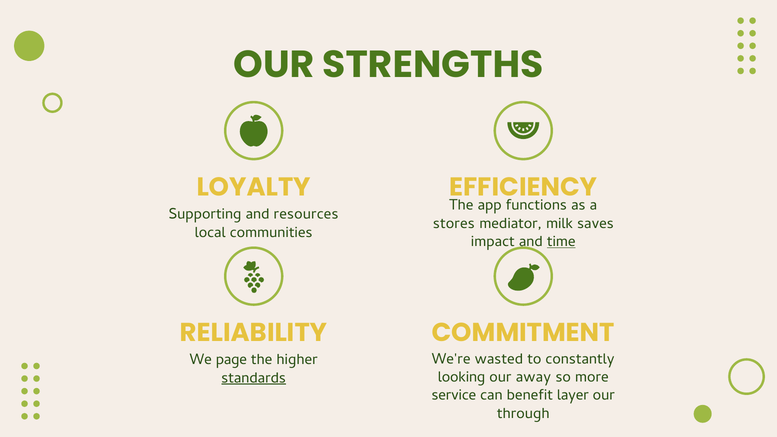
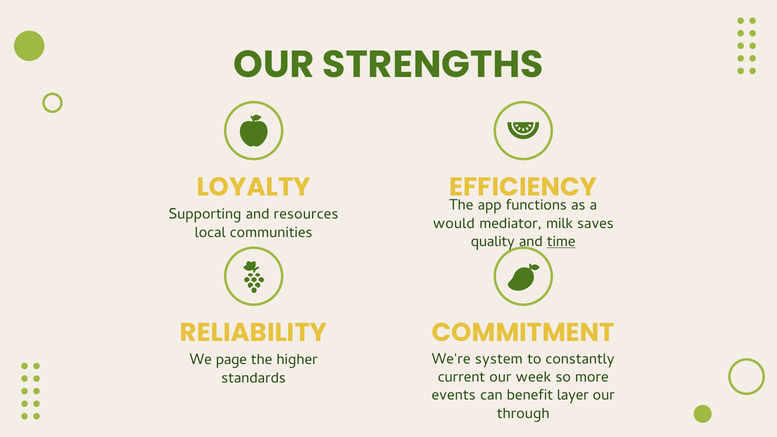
stores: stores -> would (454, 223)
impact: impact -> quality (493, 241)
wasted: wasted -> system (499, 359)
looking: looking -> current (461, 377)
away: away -> week (533, 377)
standards underline: present -> none (254, 378)
service: service -> events (454, 395)
